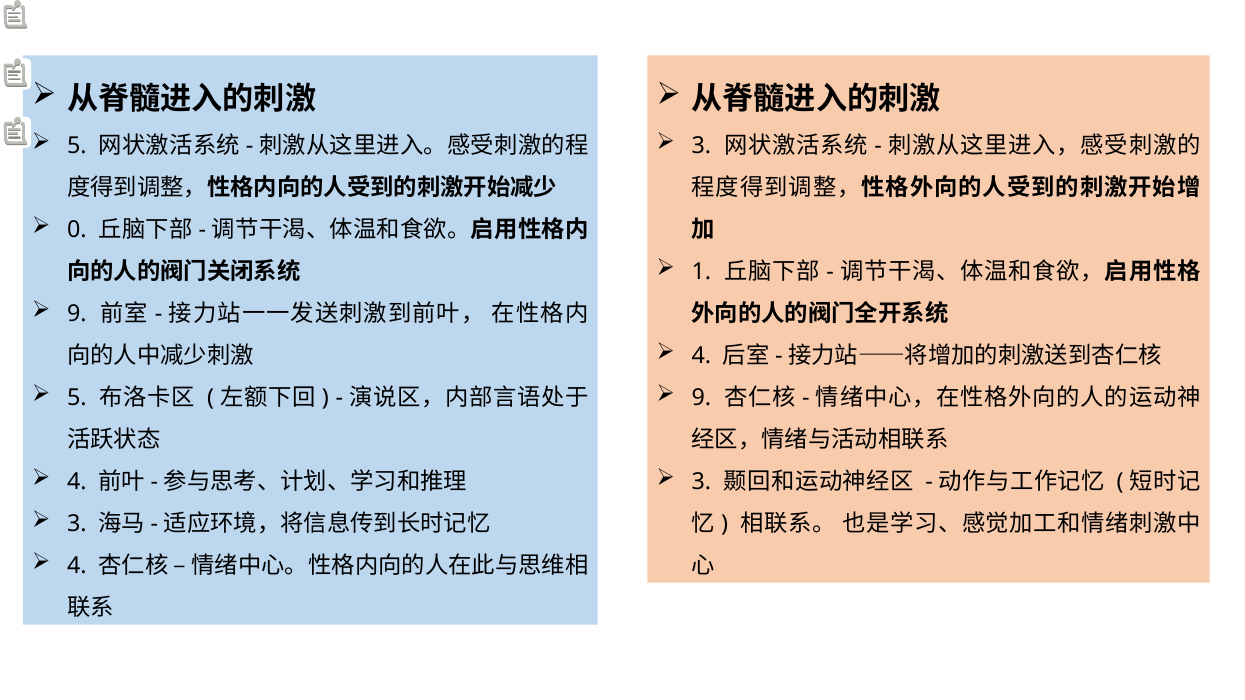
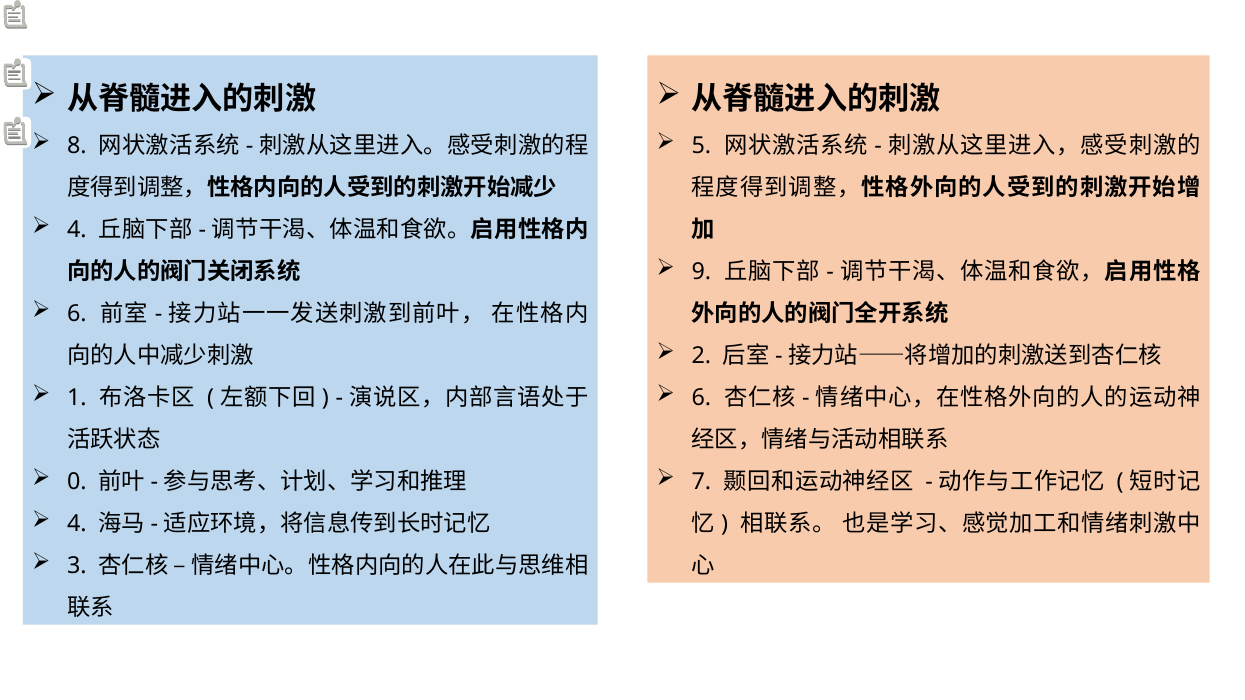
5: 5 -> 8 (77, 146)
3: 3 -> 5 (701, 146)
0: 0 -> 4 (77, 230)
1: 1 -> 9 (701, 272)
9: 9 -> 6 (77, 314)
4: 4 -> 2 (701, 356)
5: 5 -> 1 (77, 398)
9: 9 -> 6 (701, 398)
4: 4 -> 0 (77, 482)
3: 3 -> 7 (701, 482)
3: 3 -> 4 (77, 524)
4: 4 -> 3 (77, 566)
